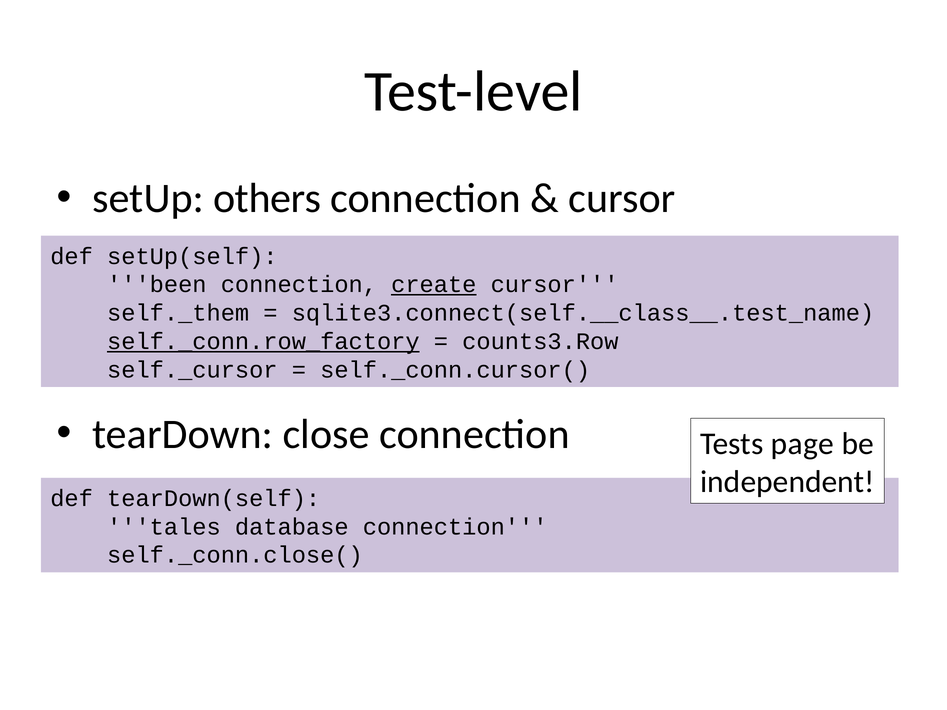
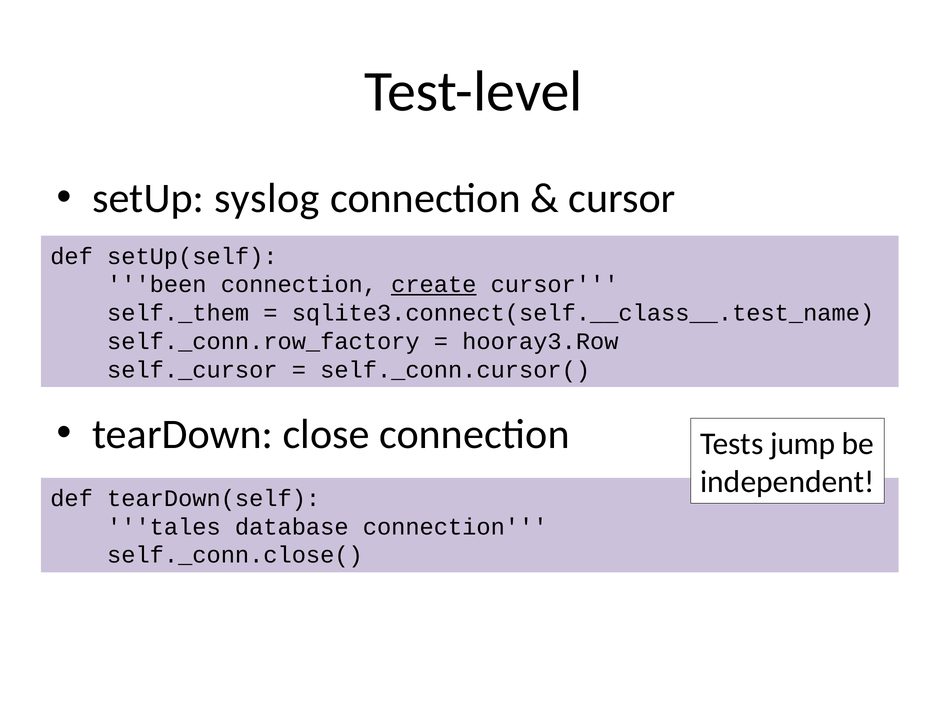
others: others -> syslog (267, 199)
self._conn.row_factory underline: present -> none (263, 342)
counts3.Row: counts3.Row -> hooray3.Row (540, 342)
page: page -> jump (803, 444)
